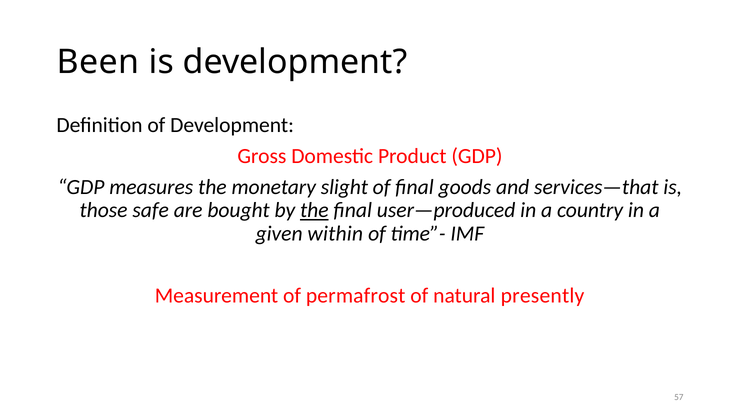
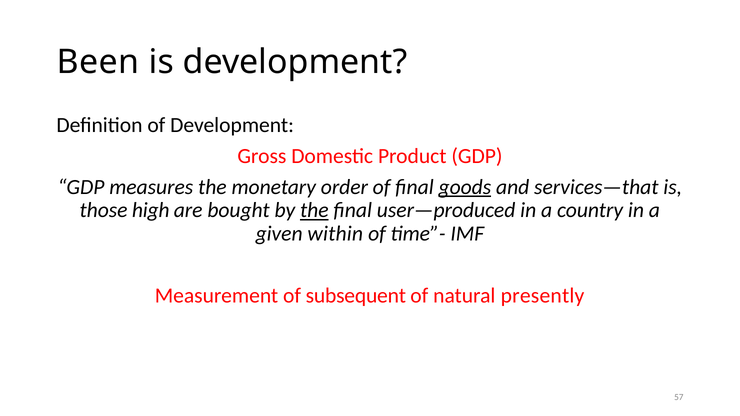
slight: slight -> order (344, 187)
goods underline: none -> present (465, 187)
safe: safe -> high (151, 210)
permafrost: permafrost -> subsequent (356, 296)
